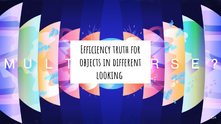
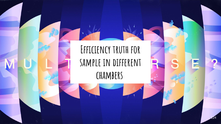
objects: objects -> sample (90, 63)
looking: looking -> chambers (110, 76)
